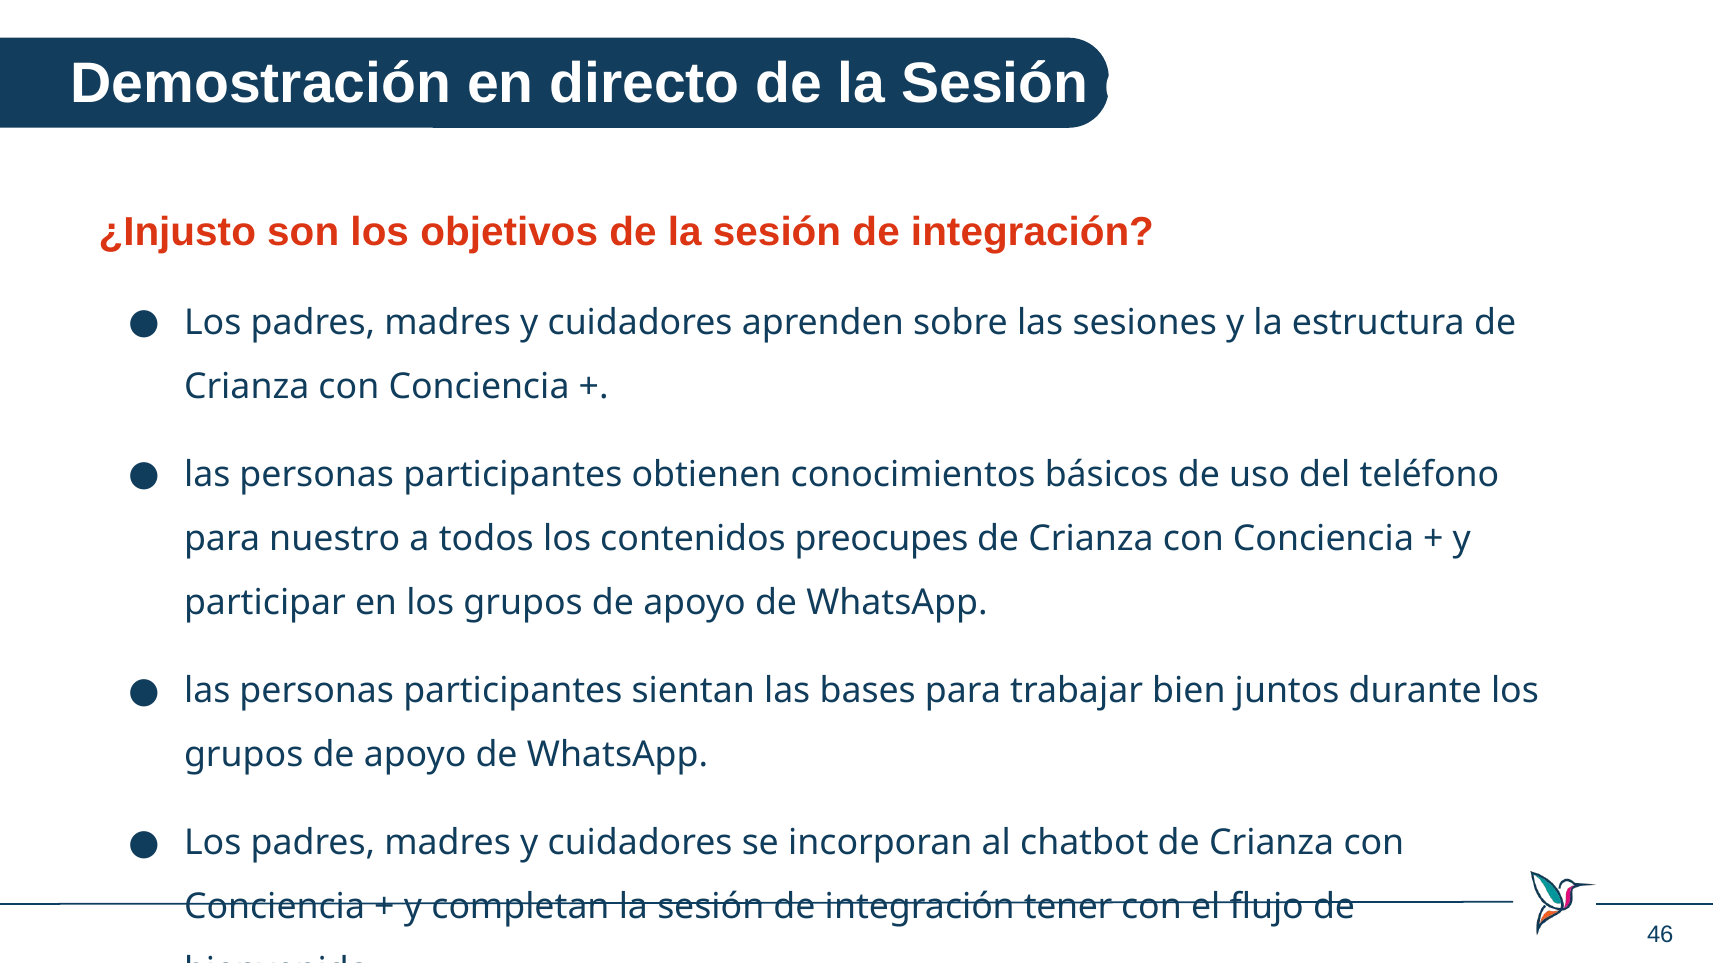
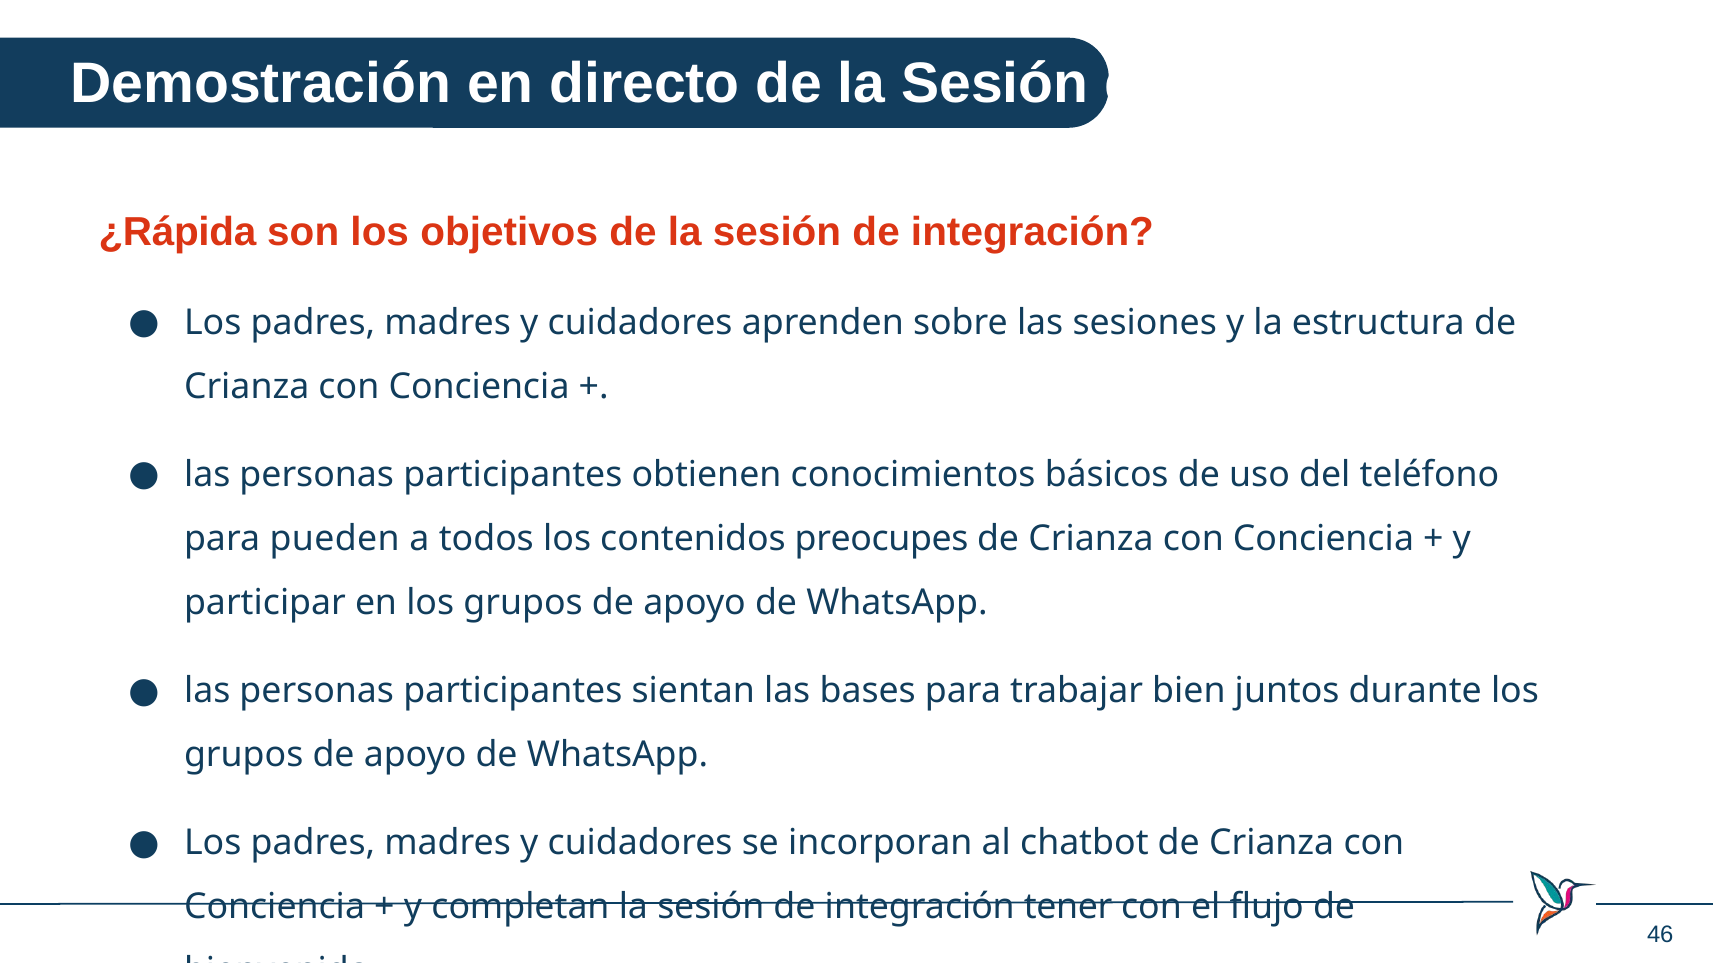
¿Injusto: ¿Injusto -> ¿Rápida (177, 232)
nuestro: nuestro -> pueden (335, 539)
